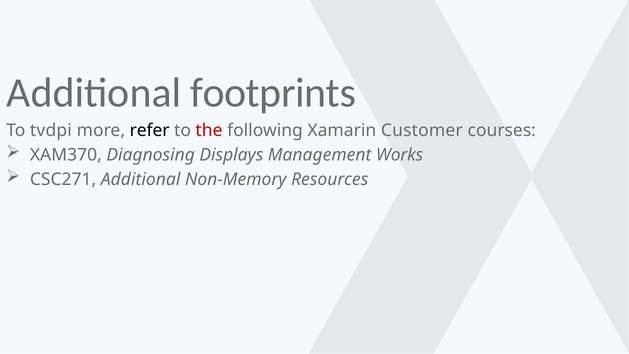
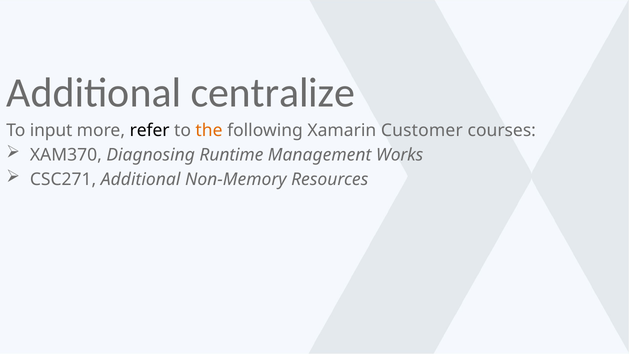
footprints: footprints -> centralize (273, 93)
tvdpi: tvdpi -> input (51, 130)
the colour: red -> orange (209, 130)
Displays: Displays -> Runtime (231, 155)
